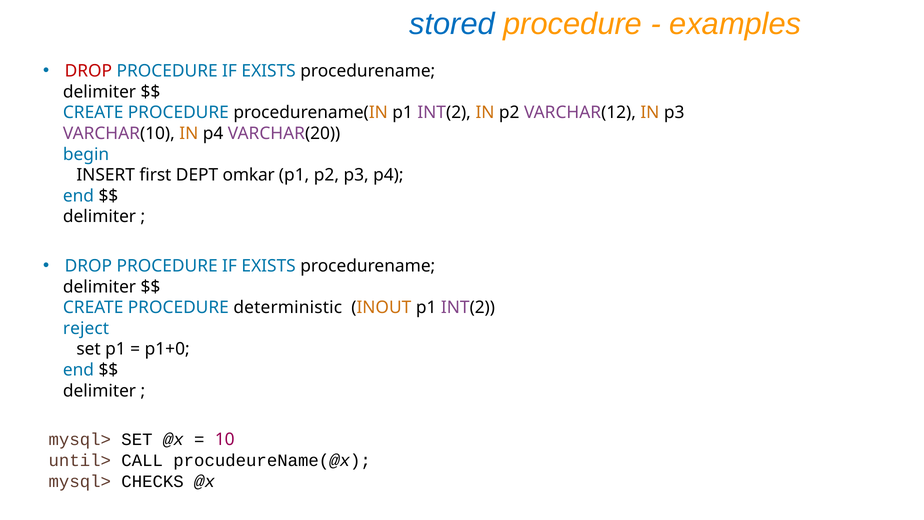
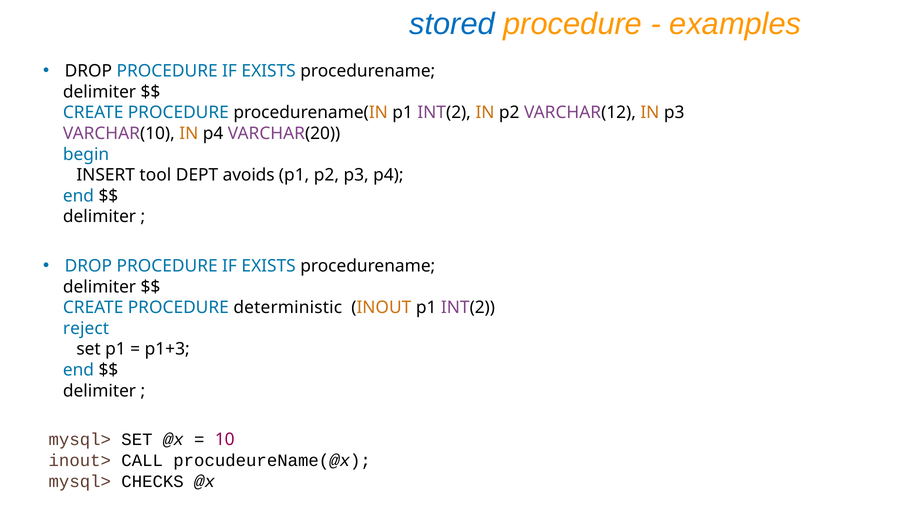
DROP colour: red -> black (88, 71)
first: first -> tool (155, 175)
omkar: omkar -> avoids (249, 175)
p1+0: p1+0 -> p1+3 (167, 349)
until>: until> -> inout> (80, 460)
